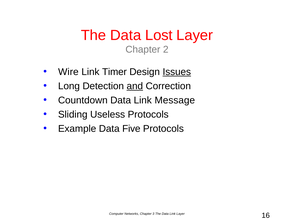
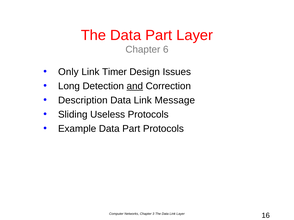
The Data Lost: Lost -> Part (159, 35)
2: 2 -> 6 (166, 50)
Wire: Wire -> Only (68, 72)
Issues underline: present -> none (177, 72)
Countdown: Countdown -> Description (83, 100)
Example Data Five: Five -> Part (131, 129)
